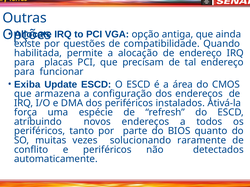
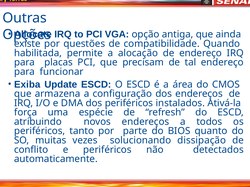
raramente: raramente -> dissipação (202, 141)
